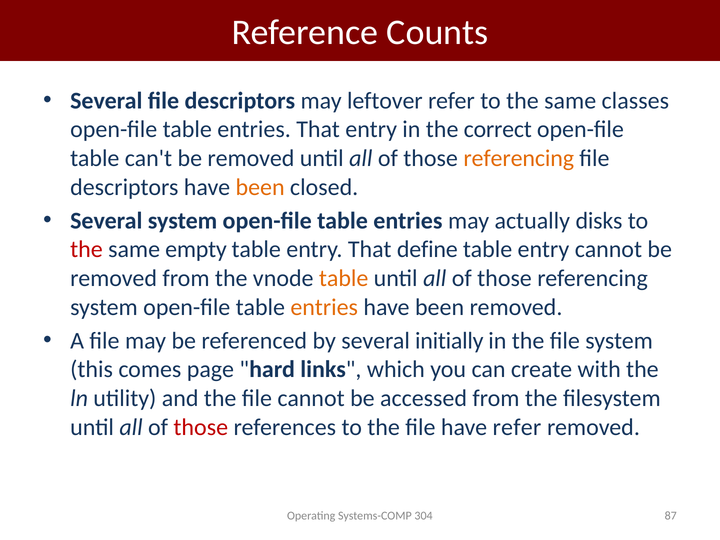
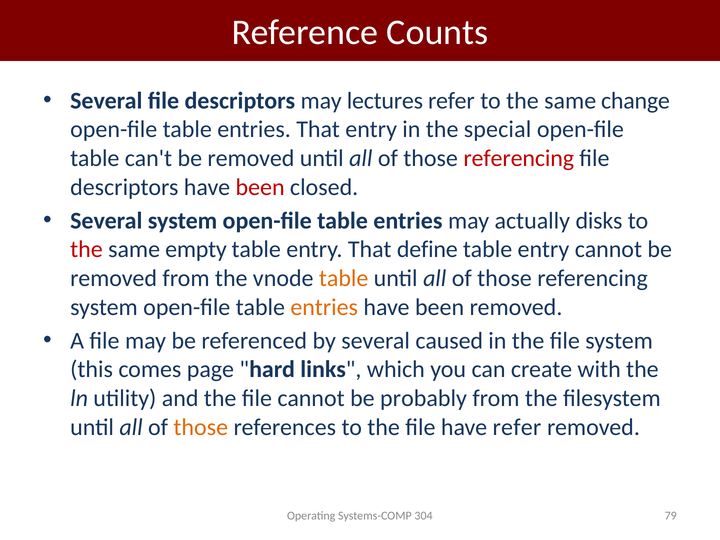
leftover: leftover -> lectures (385, 101)
classes: classes -> change (635, 101)
correct: correct -> special (498, 130)
referencing colour: orange -> red (519, 158)
been colour: orange -> red (260, 187)
initially: initially -> caused (449, 341)
accessed: accessed -> probably (424, 398)
those colour: red -> orange (201, 427)
87: 87 -> 79 (671, 516)
